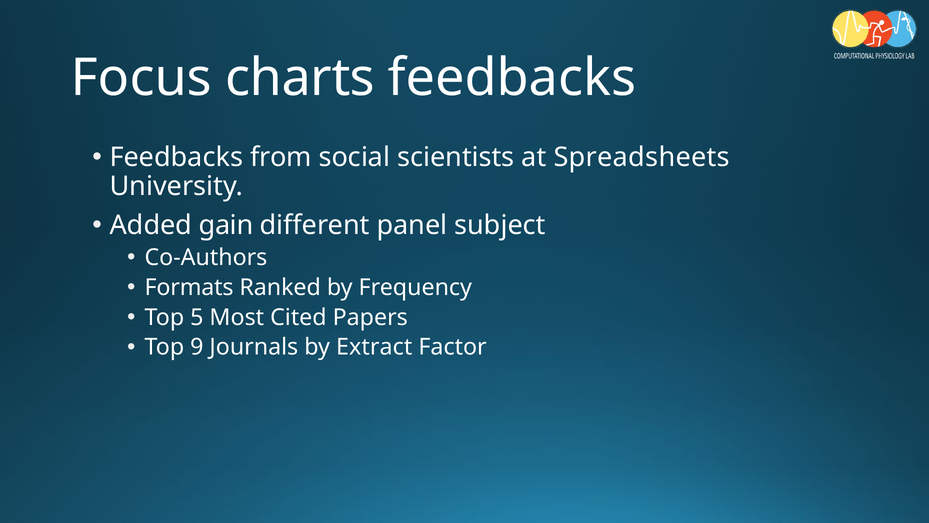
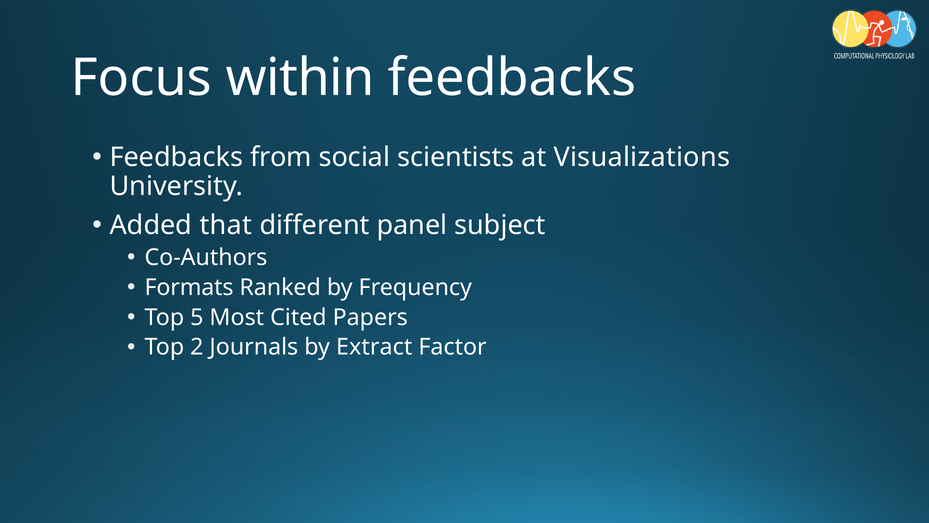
charts: charts -> within (300, 78)
Spreadsheets: Spreadsheets -> Visualizations (642, 157)
gain: gain -> that (226, 225)
9: 9 -> 2 (197, 347)
